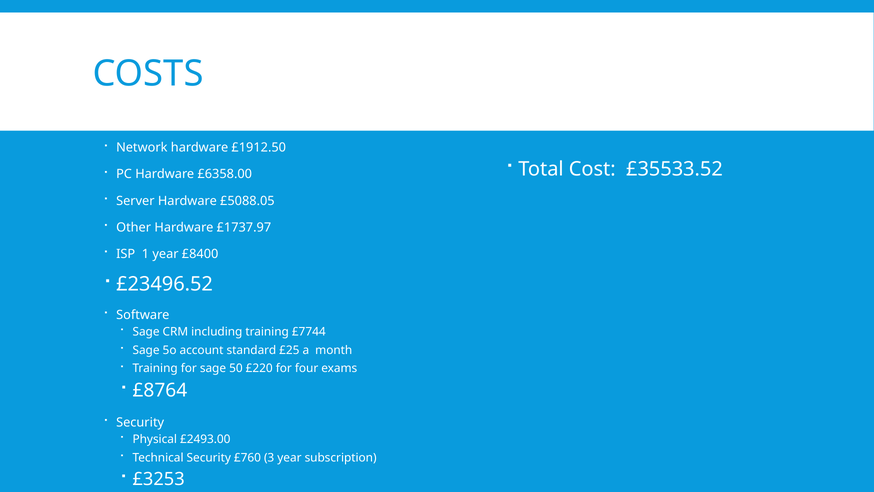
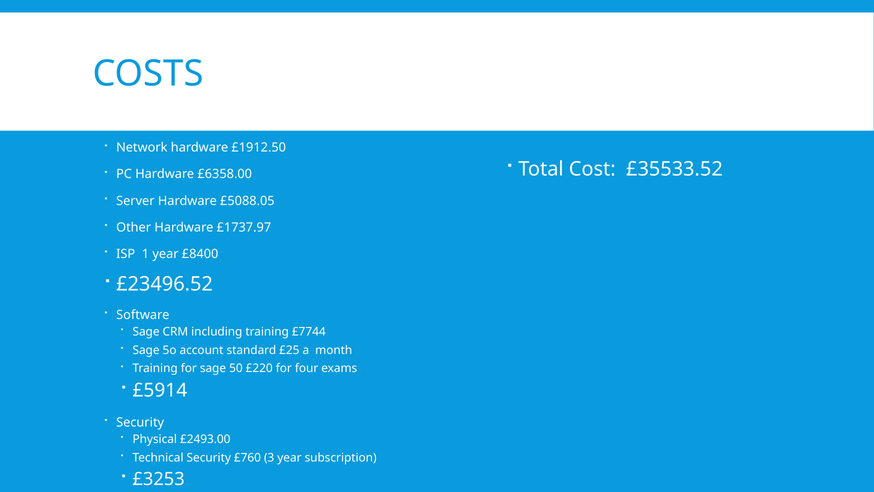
£8764: £8764 -> £5914 (160, 390)
